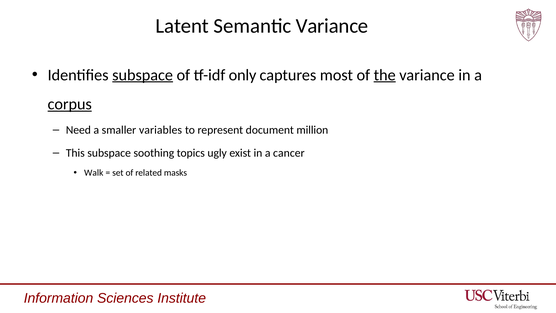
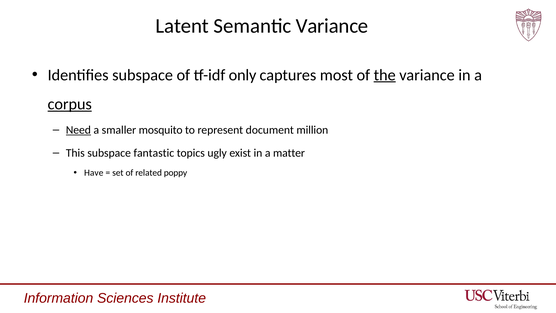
subspace underline: present -> none (143, 75)
Need underline: none -> present (78, 130)
variables: variables -> mosquito (161, 130)
soothing: soothing -> fantastic (154, 153)
cancer: cancer -> matter (289, 153)
Walk: Walk -> Have (94, 173)
masks: masks -> poppy (175, 173)
